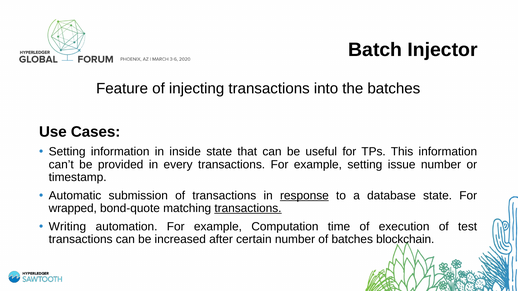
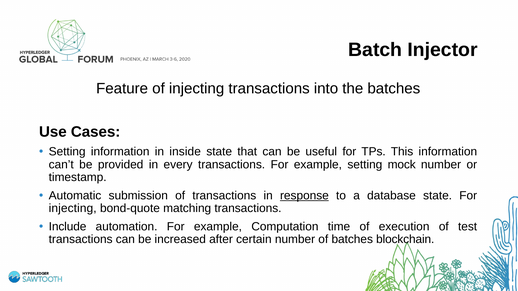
issue: issue -> mock (402, 165)
wrapped: wrapped -> injecting (73, 209)
transactions underline: present -> none (248, 209)
Writing: Writing -> Include (68, 227)
